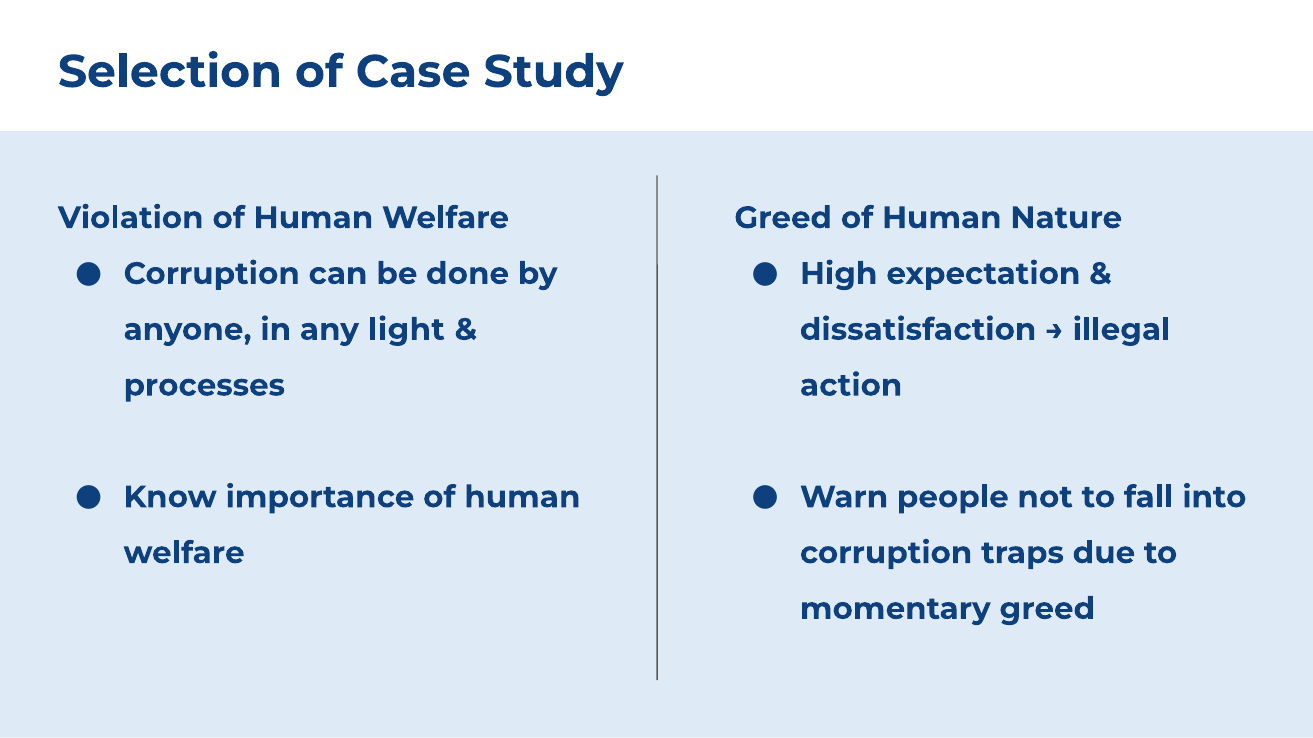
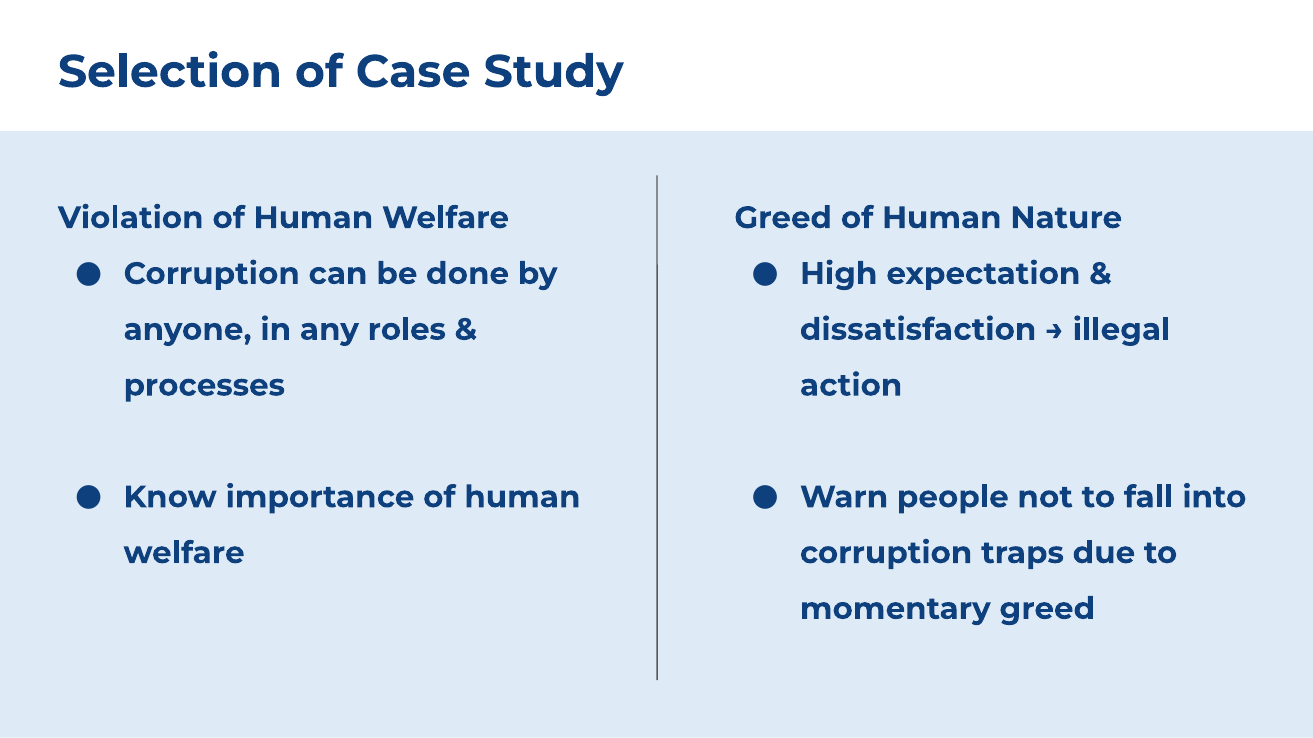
light: light -> roles (407, 330)
